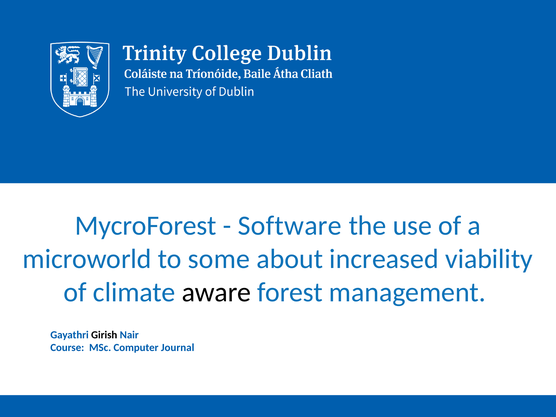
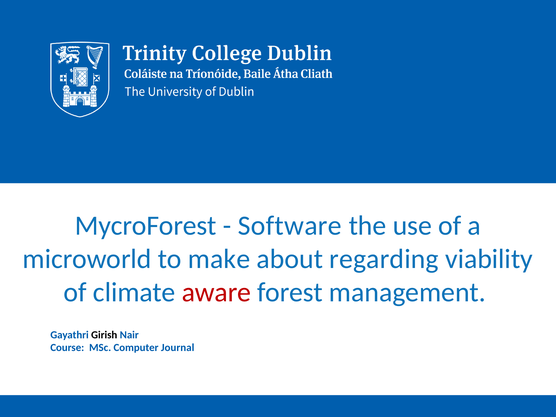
some: some -> make (219, 259)
increased: increased -> regarding (384, 259)
aware colour: black -> red (216, 292)
